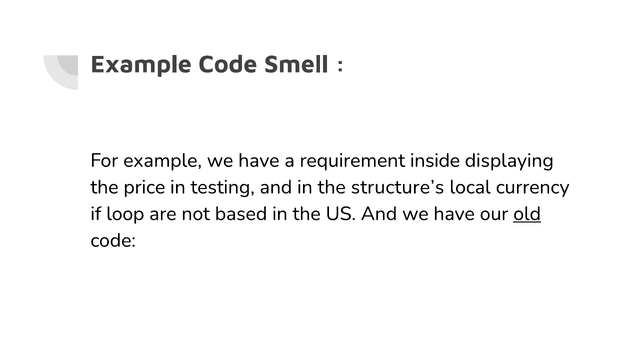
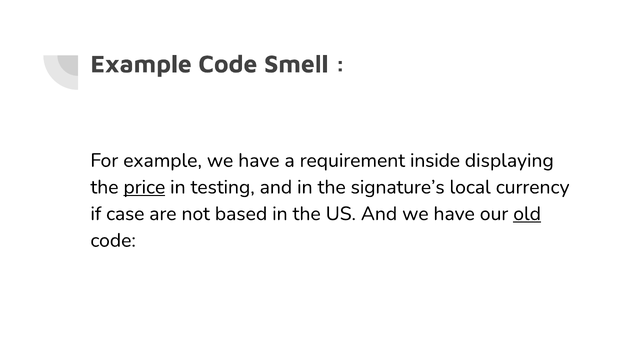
price underline: none -> present (144, 187)
structure’s: structure’s -> signature’s (398, 187)
loop: loop -> case (125, 214)
